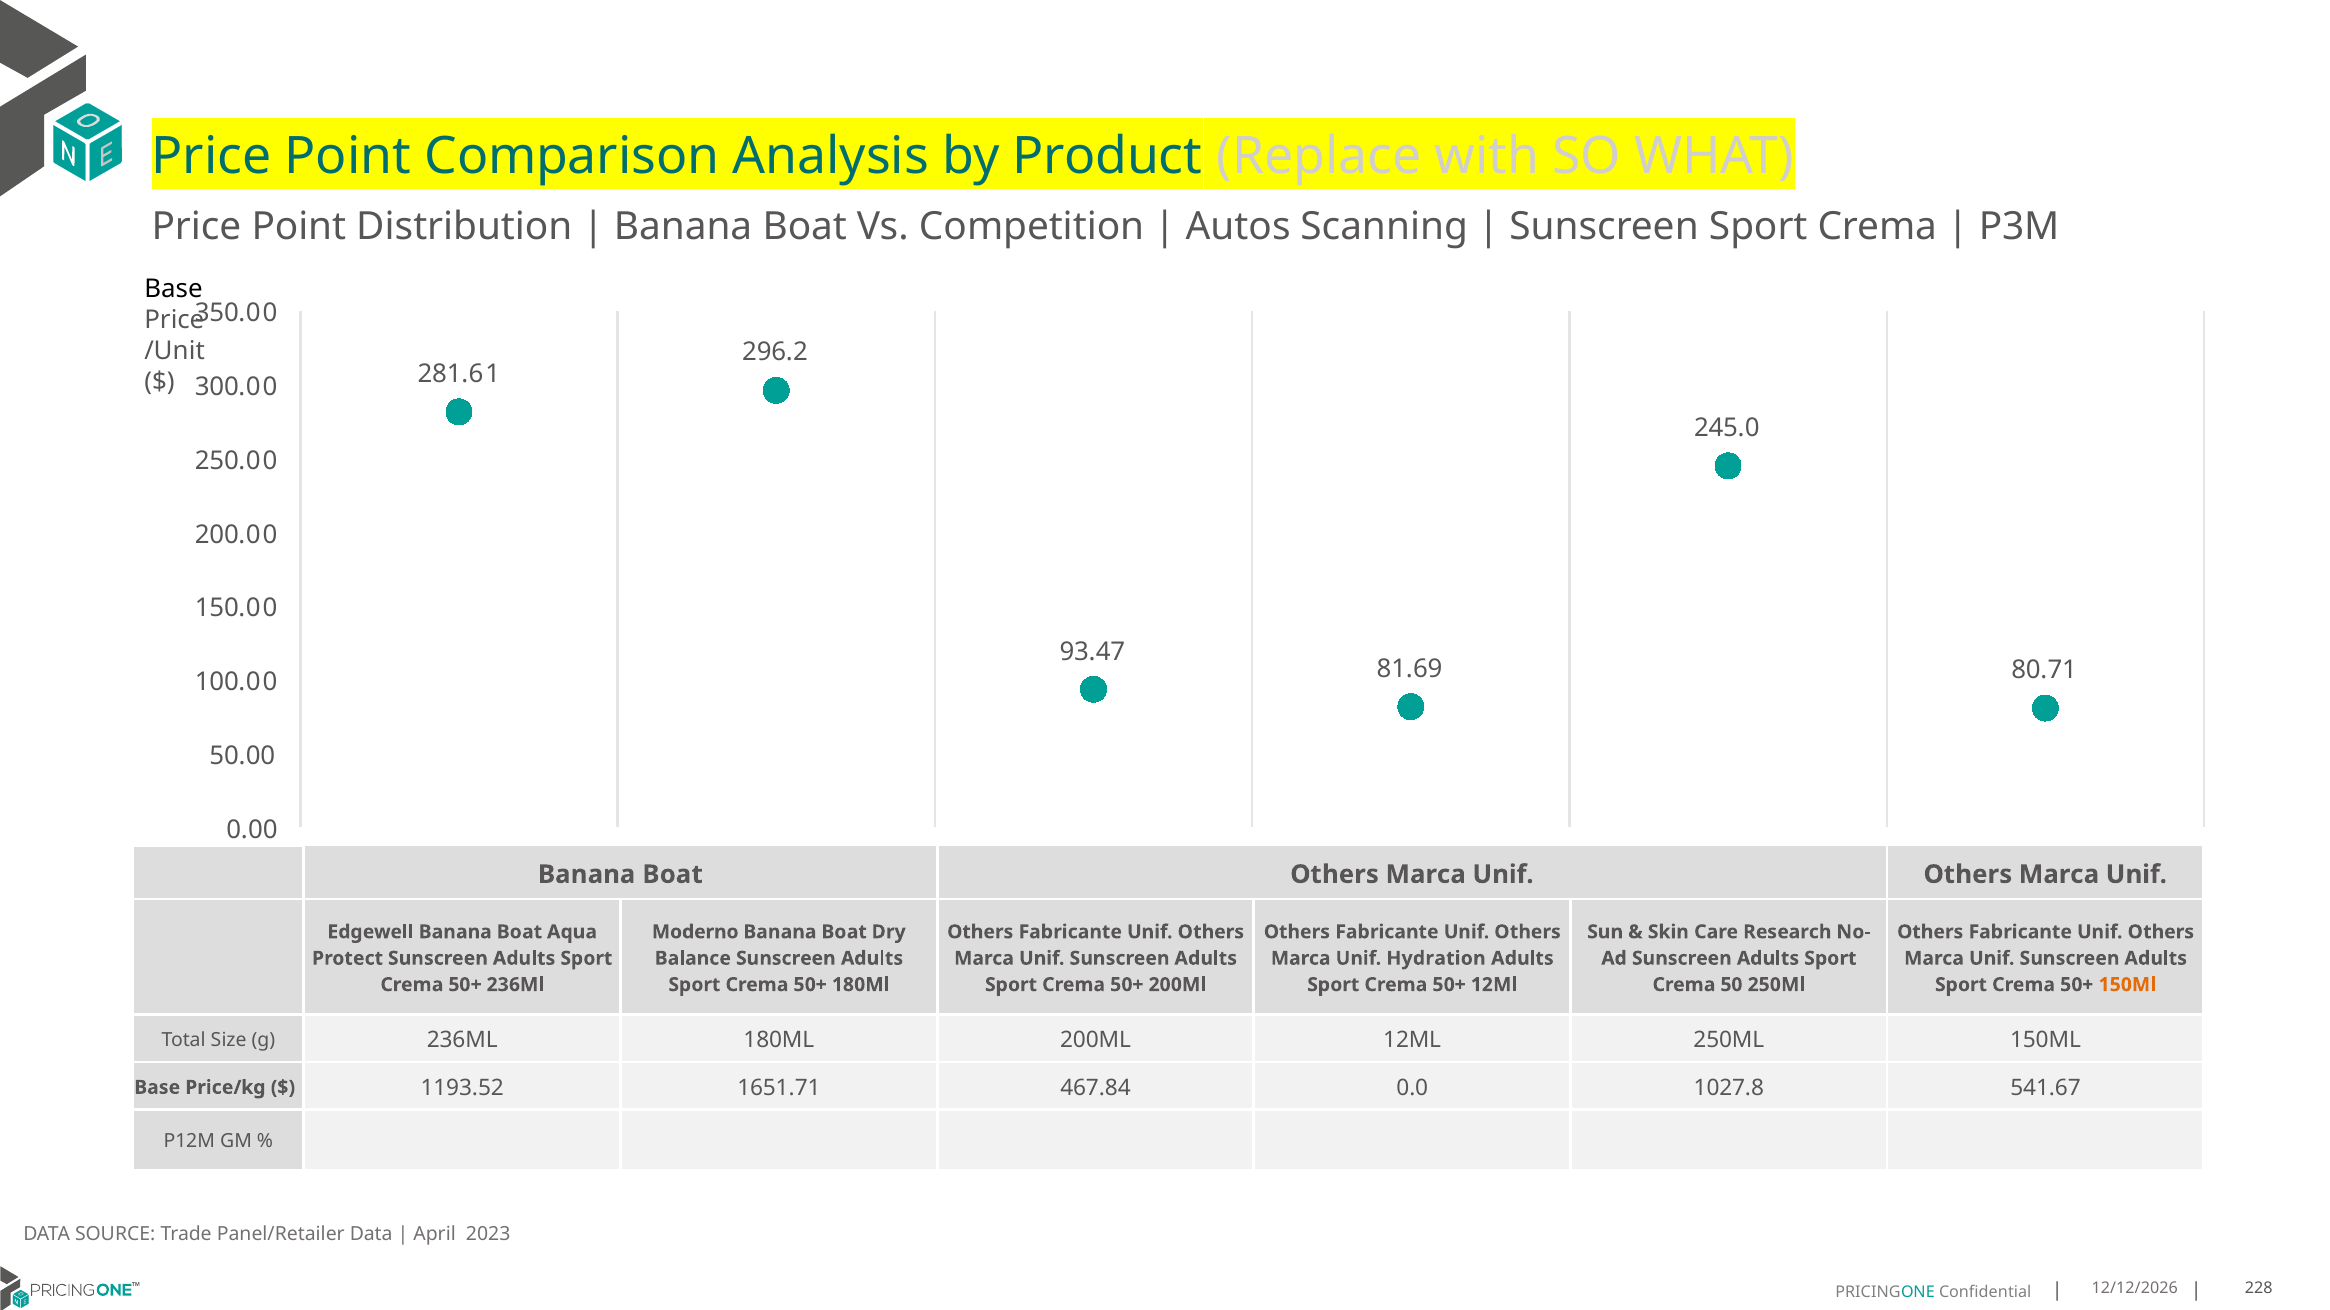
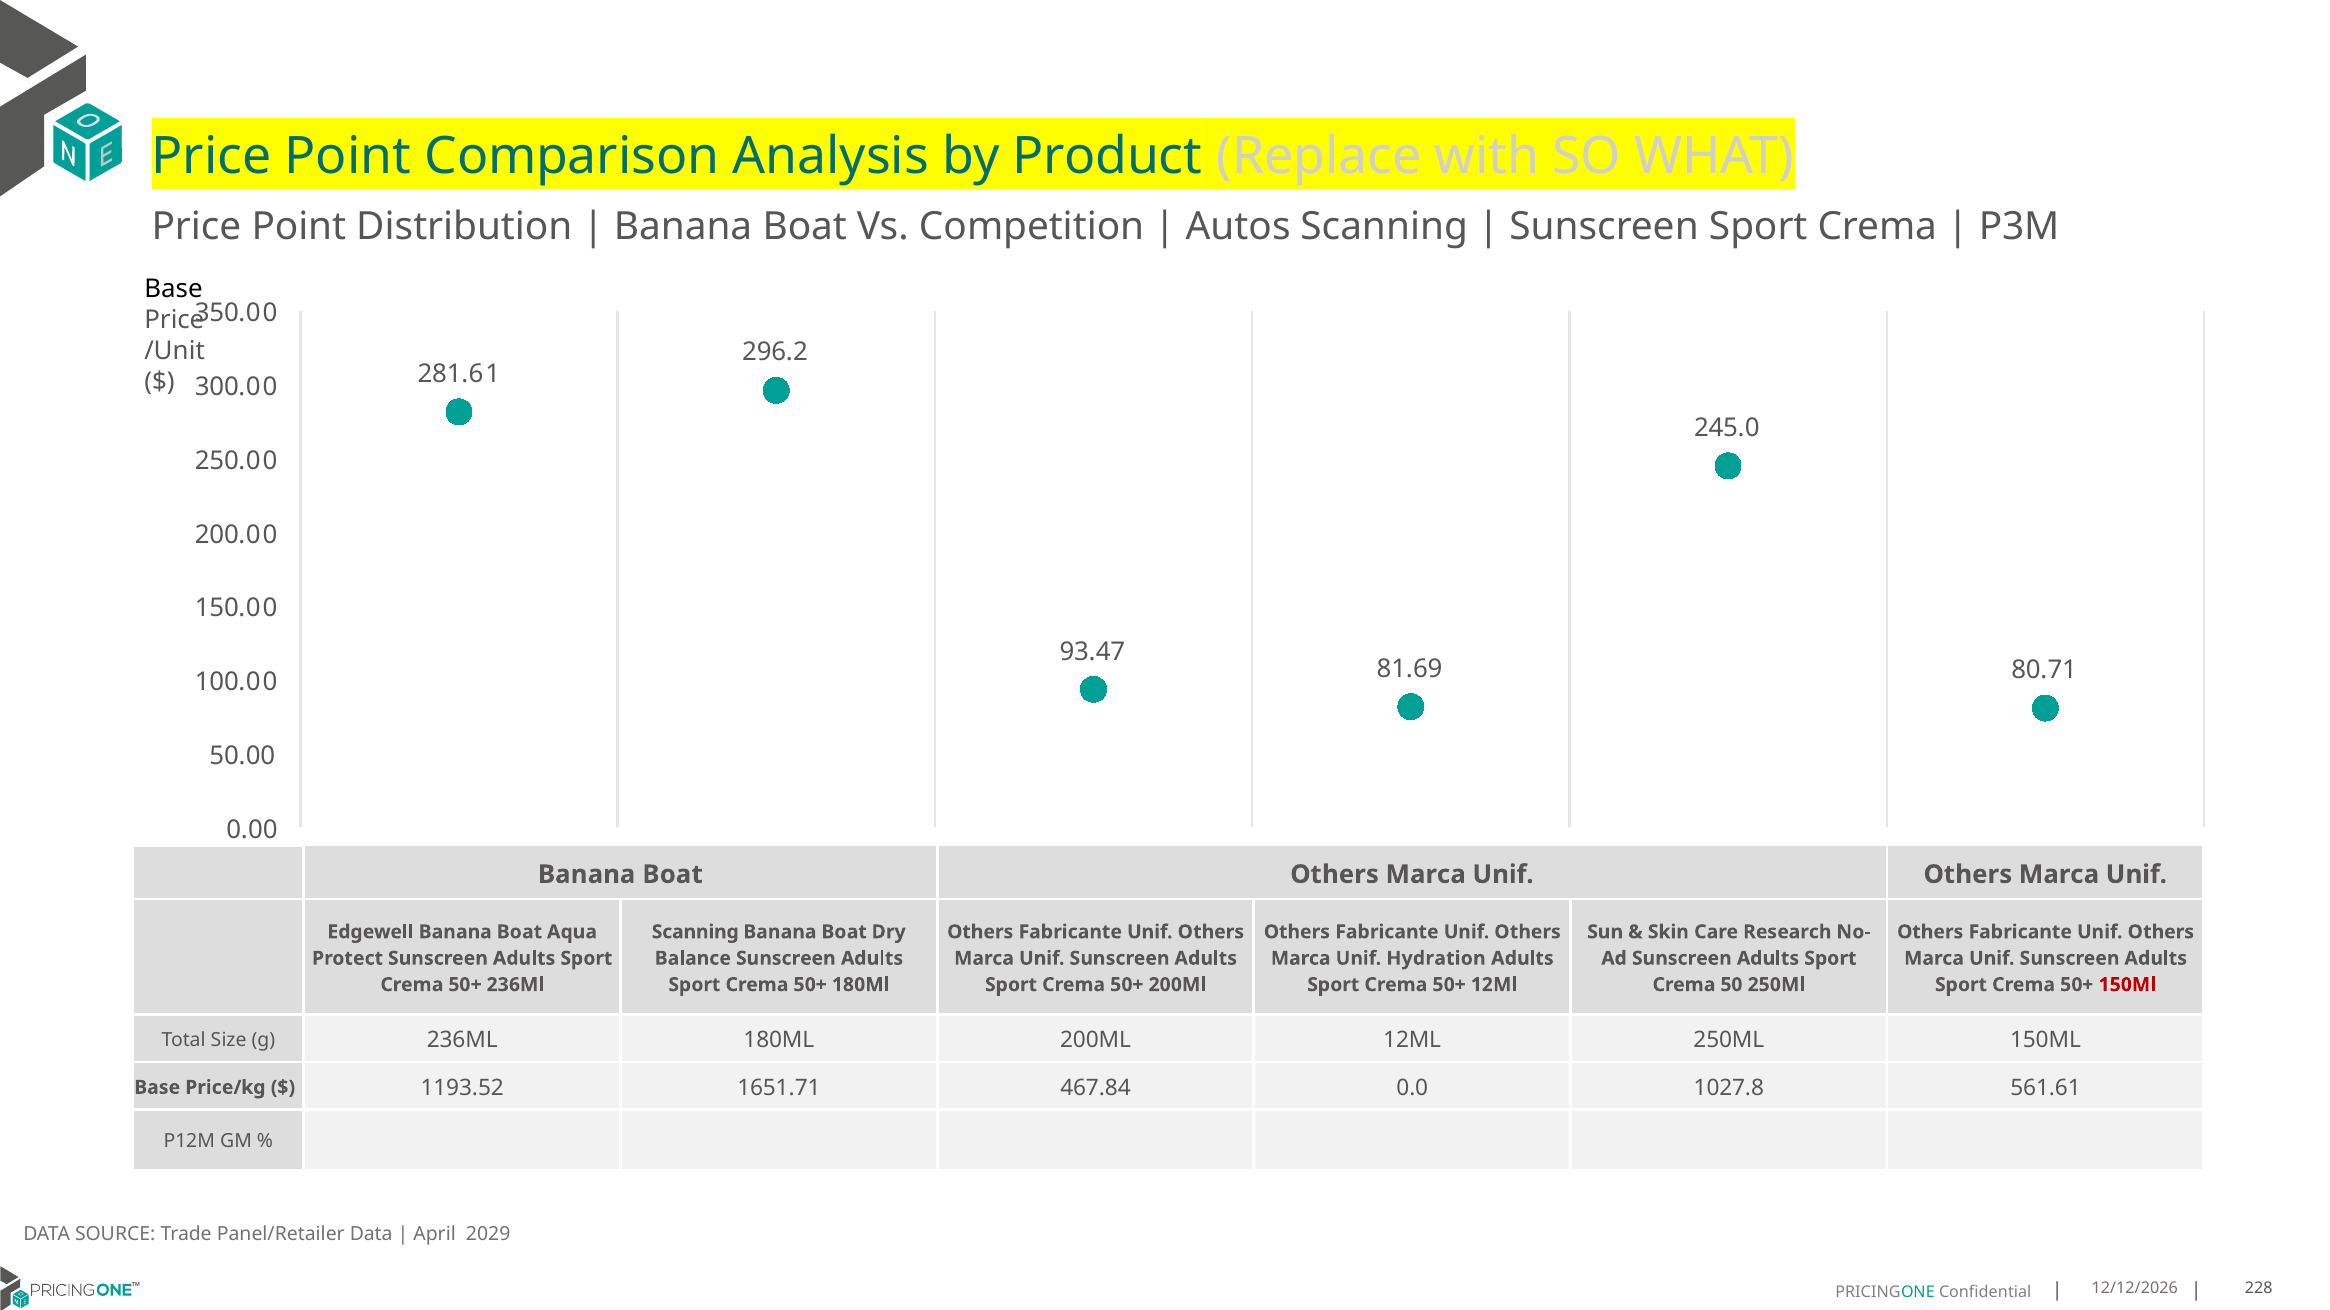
Moderno: Moderno -> Scanning (695, 932)
150Ml colour: orange -> red (2127, 985)
541.67: 541.67 -> 561.61 (2046, 1088)
2023: 2023 -> 2029 (488, 1234)
